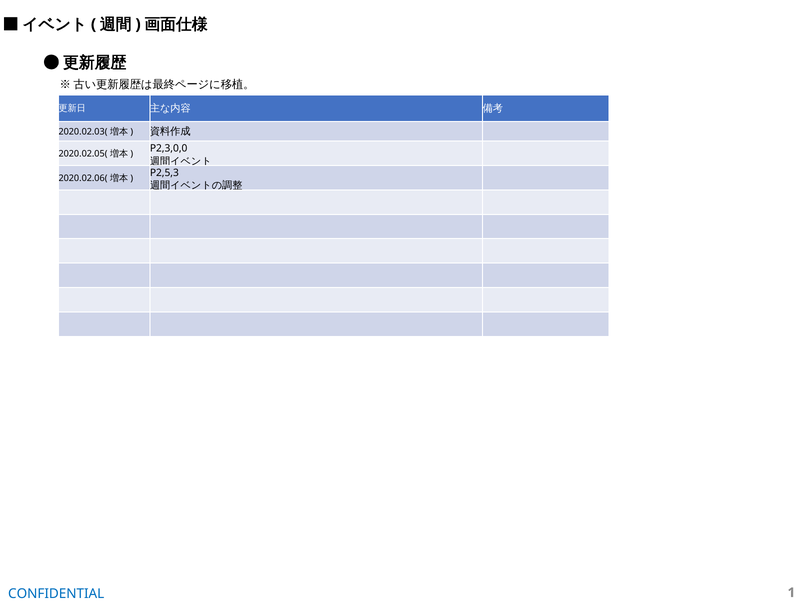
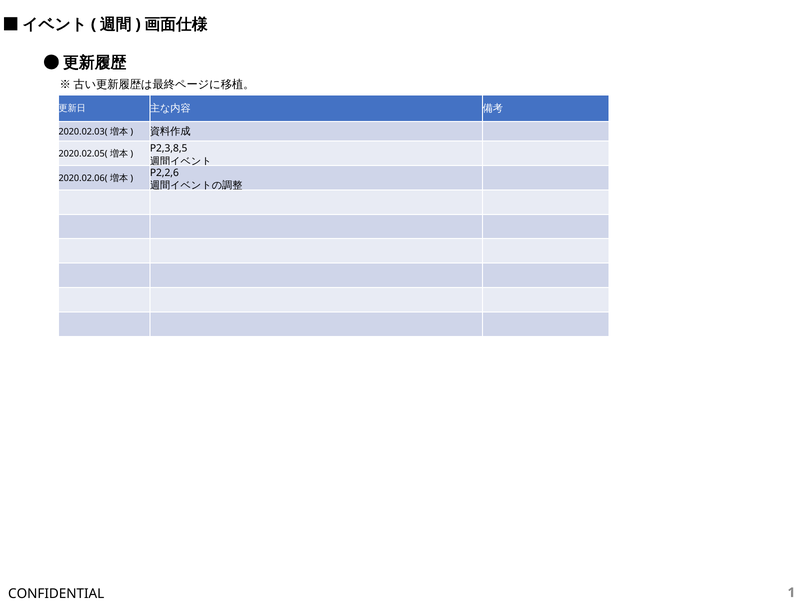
P2,3,0,0: P2,3,0,0 -> P2,3,8,5 (169, 148)
P2,5,3: P2,5,3 -> P2,2,6 (164, 173)
CONFIDENTIAL colour: blue -> black (56, 594)
